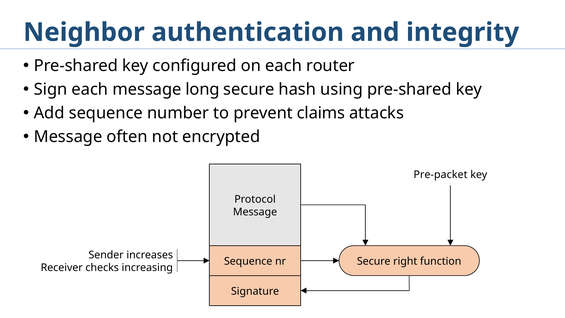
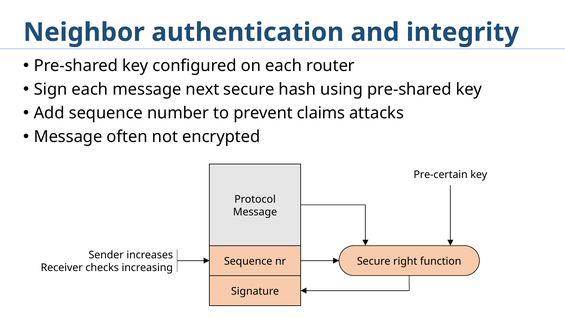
long: long -> next (202, 89)
Pre-packet: Pre-packet -> Pre-certain (441, 175)
